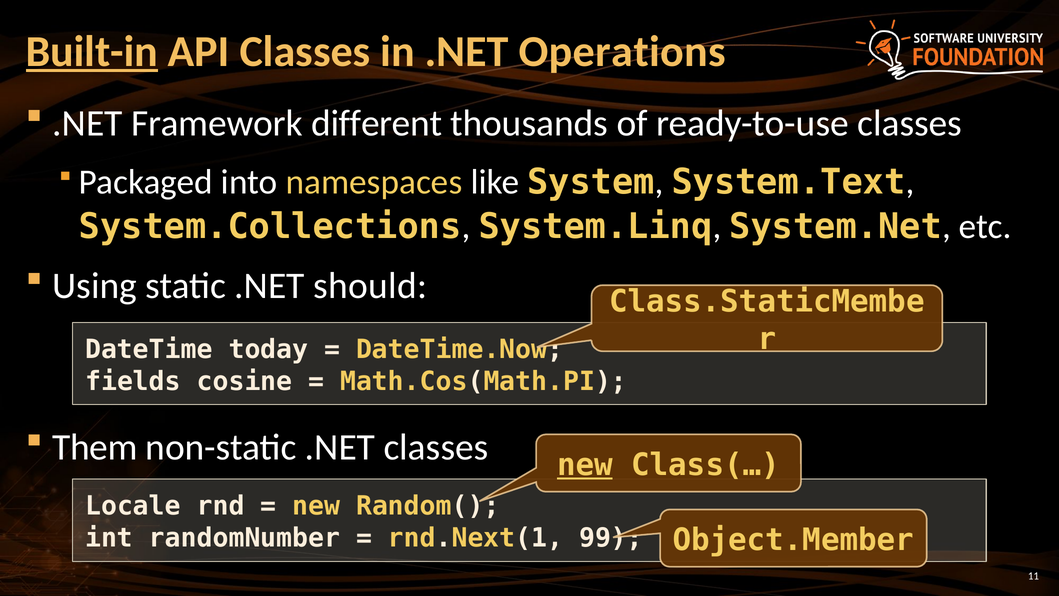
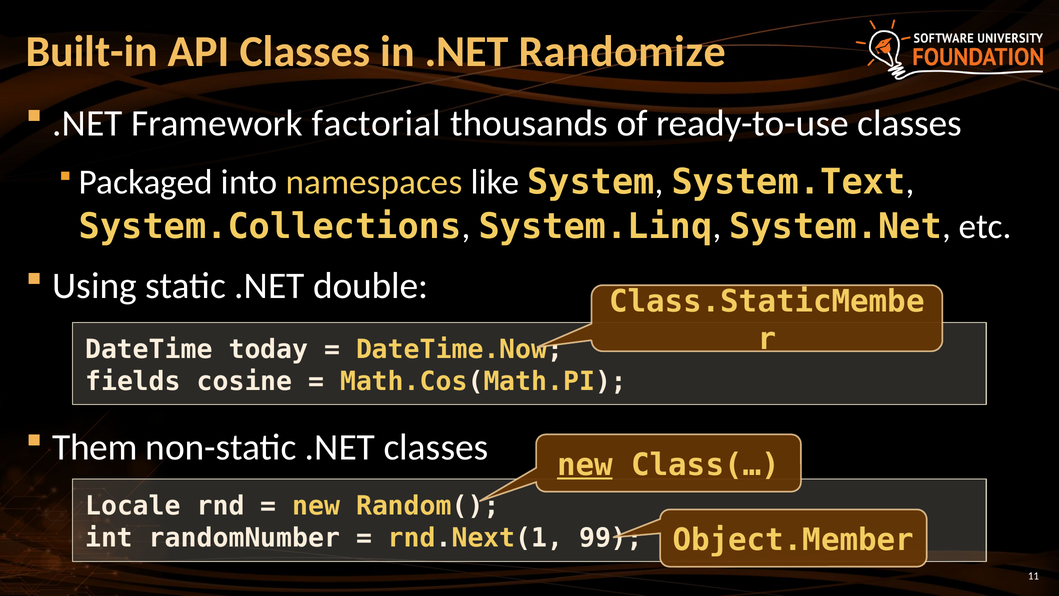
Built-in underline: present -> none (92, 51)
Operations: Operations -> Randomize (622, 51)
different: different -> factorial (376, 123)
should: should -> double (371, 286)
